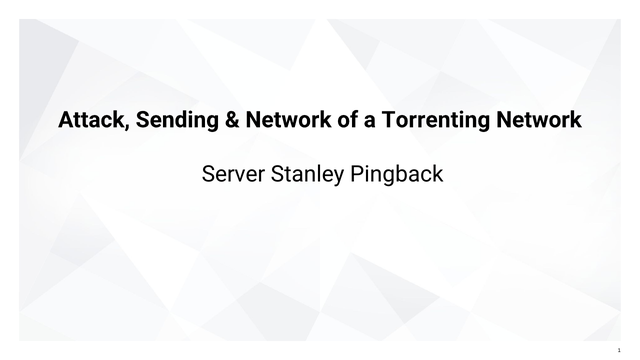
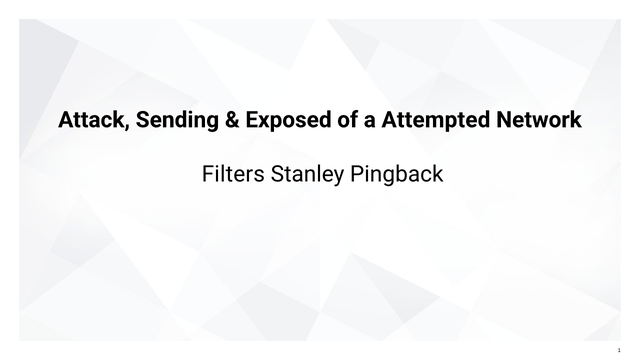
Network: Network -> Exposed (288, 120)
Torrenting: Torrenting -> Attempted (436, 120)
Server: Server -> Filters (233, 174)
